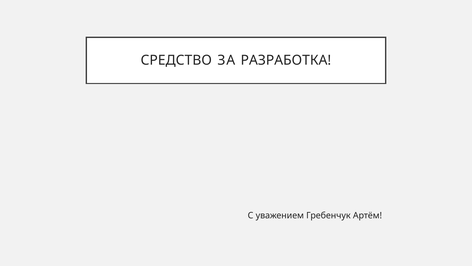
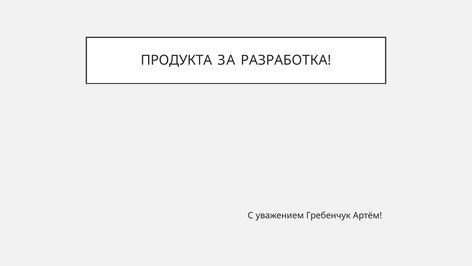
СРЕДСТВО: СРЕДСТВО -> ПРОДУКТА (176, 60)
